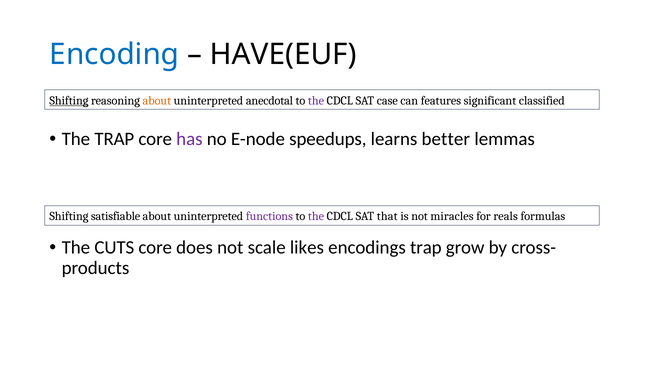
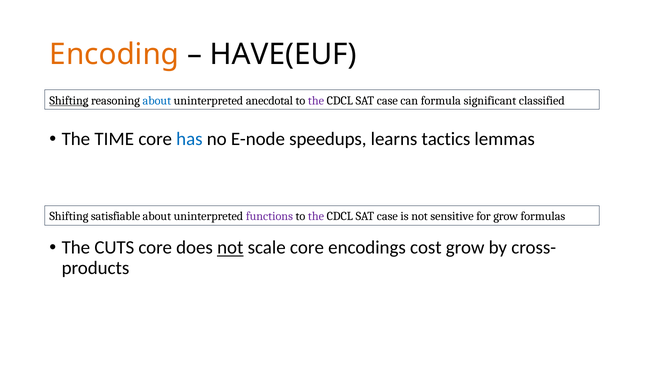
Encoding colour: blue -> orange (114, 55)
about colour: orange -> blue (157, 101)
features: features -> formula (441, 101)
The TRAP: TRAP -> TIME (114, 139)
has colour: purple -> blue (189, 139)
better: better -> tactics (446, 139)
that: that -> case (387, 216)
miracles: miracles -> sensitive (452, 216)
for reals: reals -> grow (506, 216)
not underline: none -> present (230, 248)
scale likes: likes -> core (307, 248)
encodings trap: trap -> cost (426, 248)
